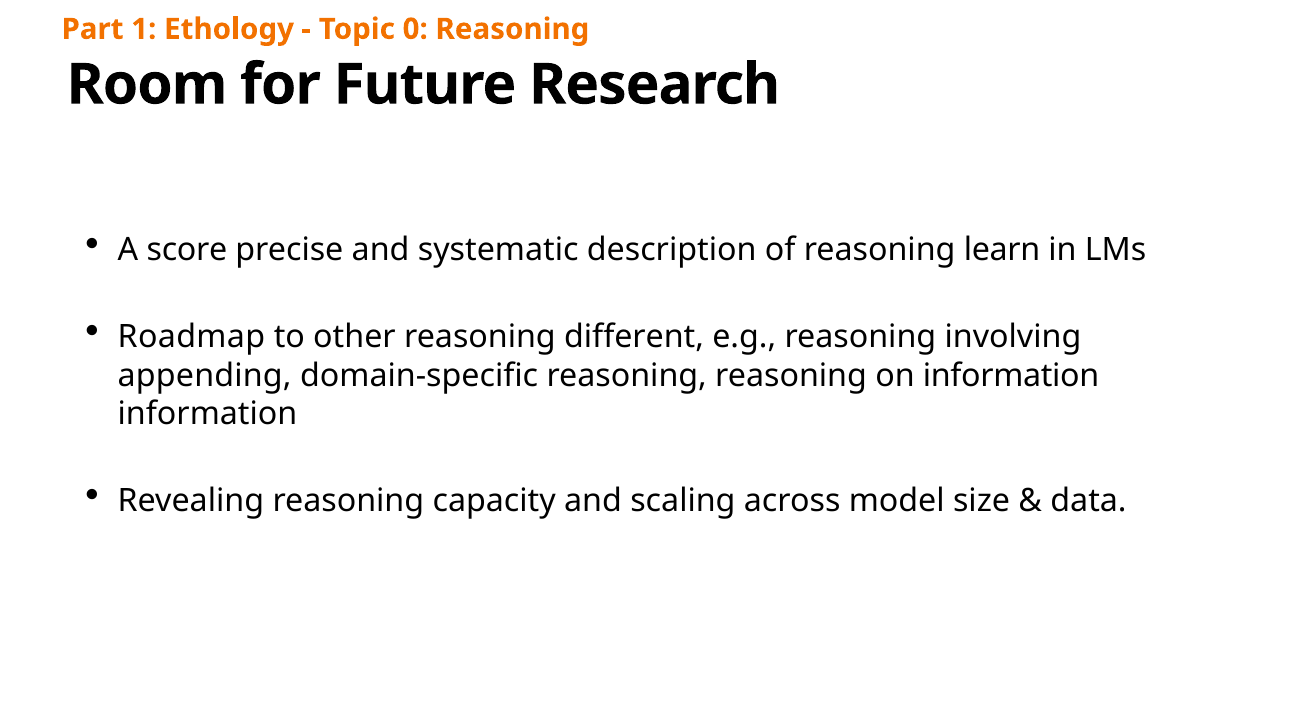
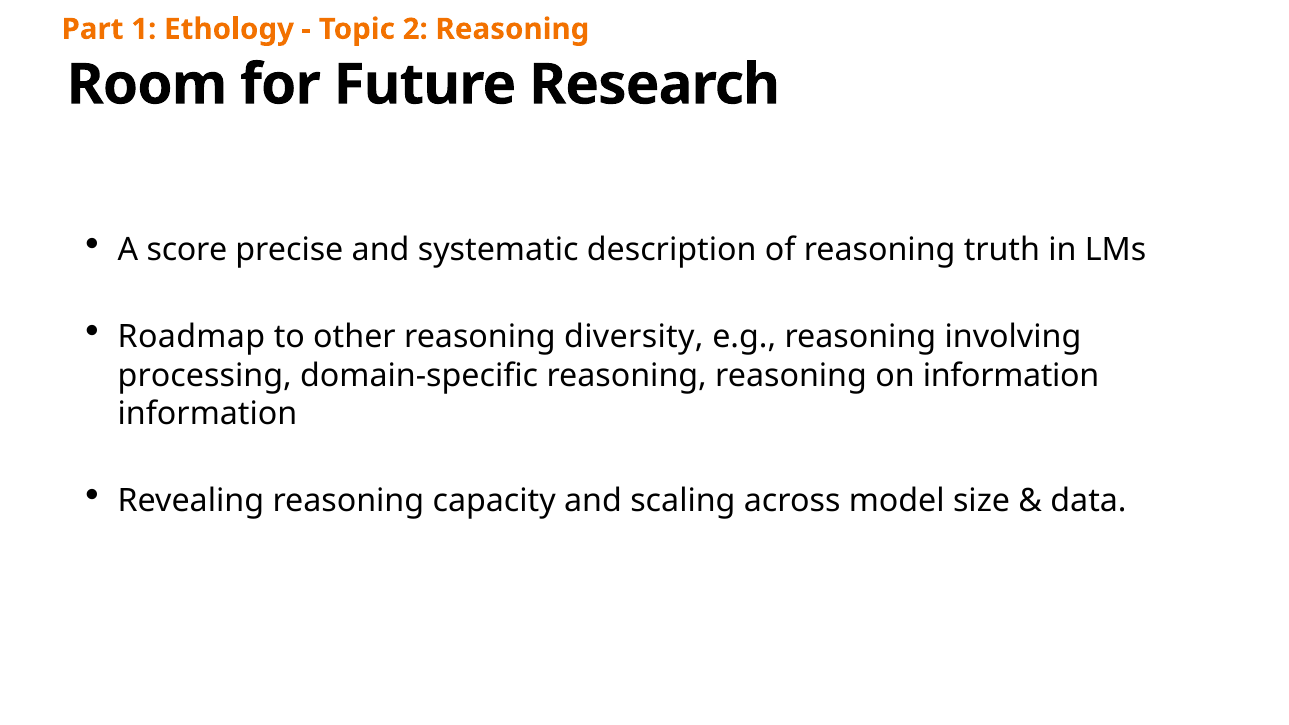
0: 0 -> 2 (415, 29)
learn: learn -> truth (1002, 250)
different: different -> diversity (634, 337)
appending: appending -> processing (205, 376)
